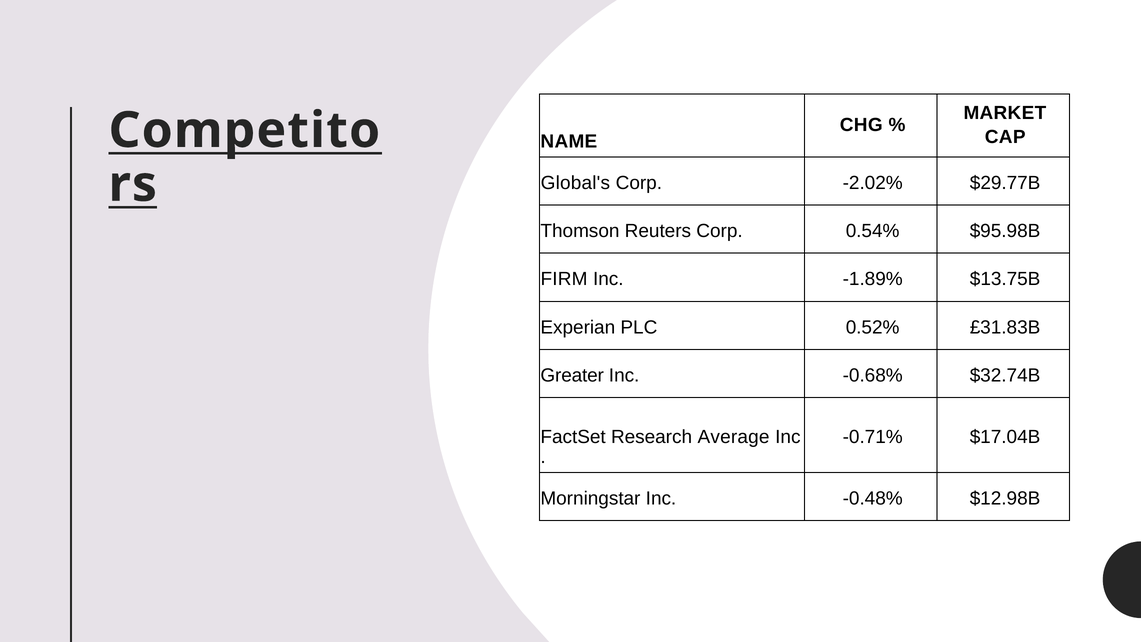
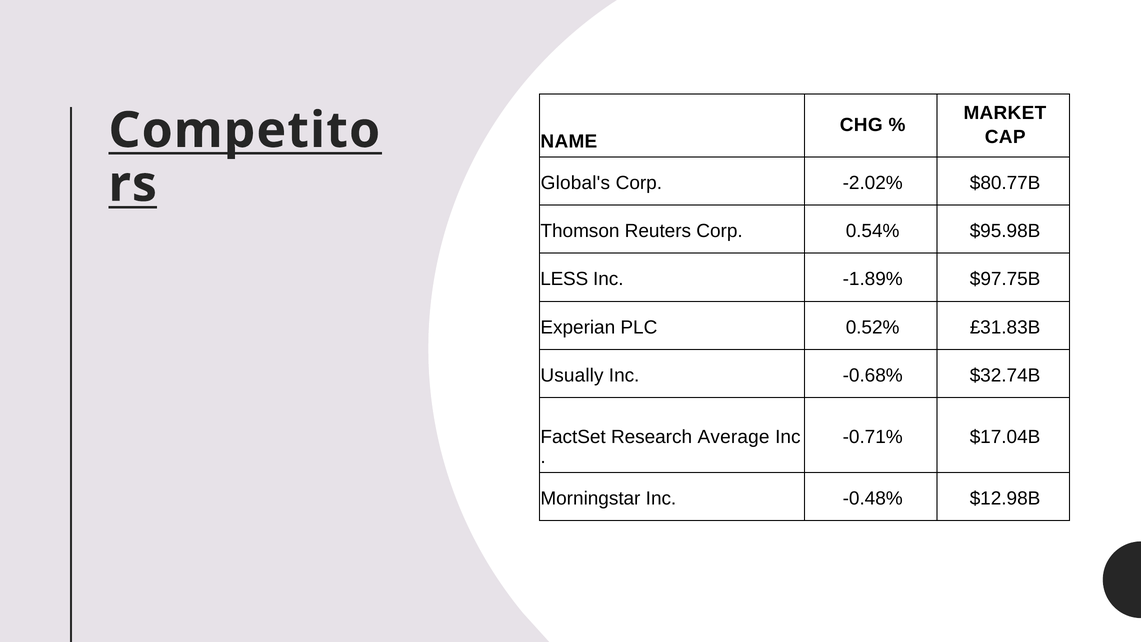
$29.77B: $29.77B -> $80.77B (1005, 183)
FIRM: FIRM -> LESS (564, 279)
$13.75B: $13.75B -> $97.75B (1005, 279)
Greater: Greater -> Usually (572, 375)
